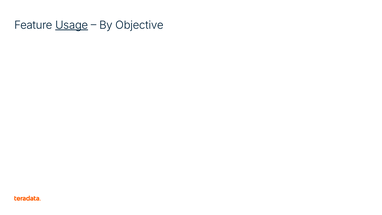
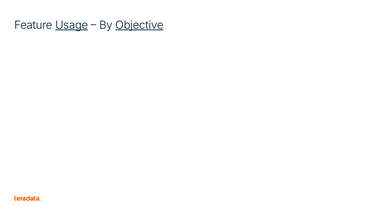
Objective underline: none -> present (139, 25)
